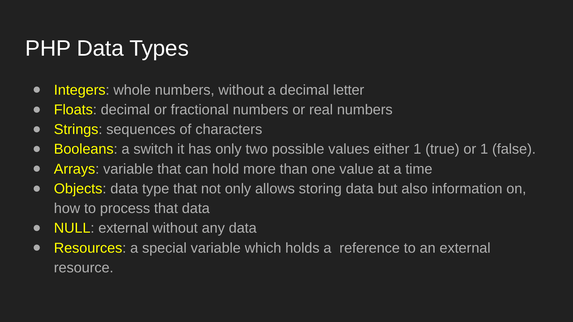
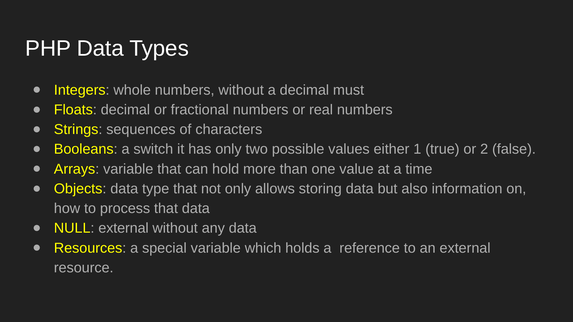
letter: letter -> must (349, 90)
or 1: 1 -> 2 (484, 149)
